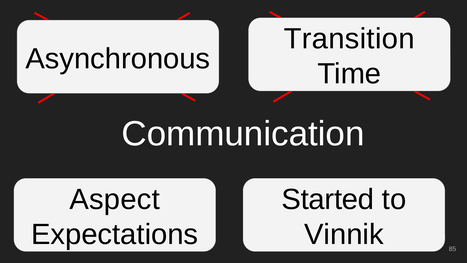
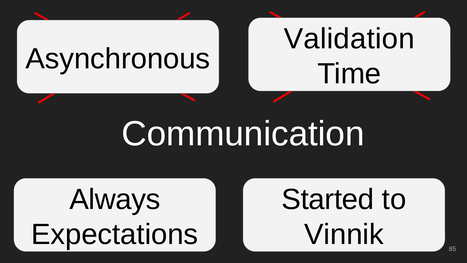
Transition: Transition -> Validation (349, 39)
Aspect: Aspect -> Always (115, 199)
